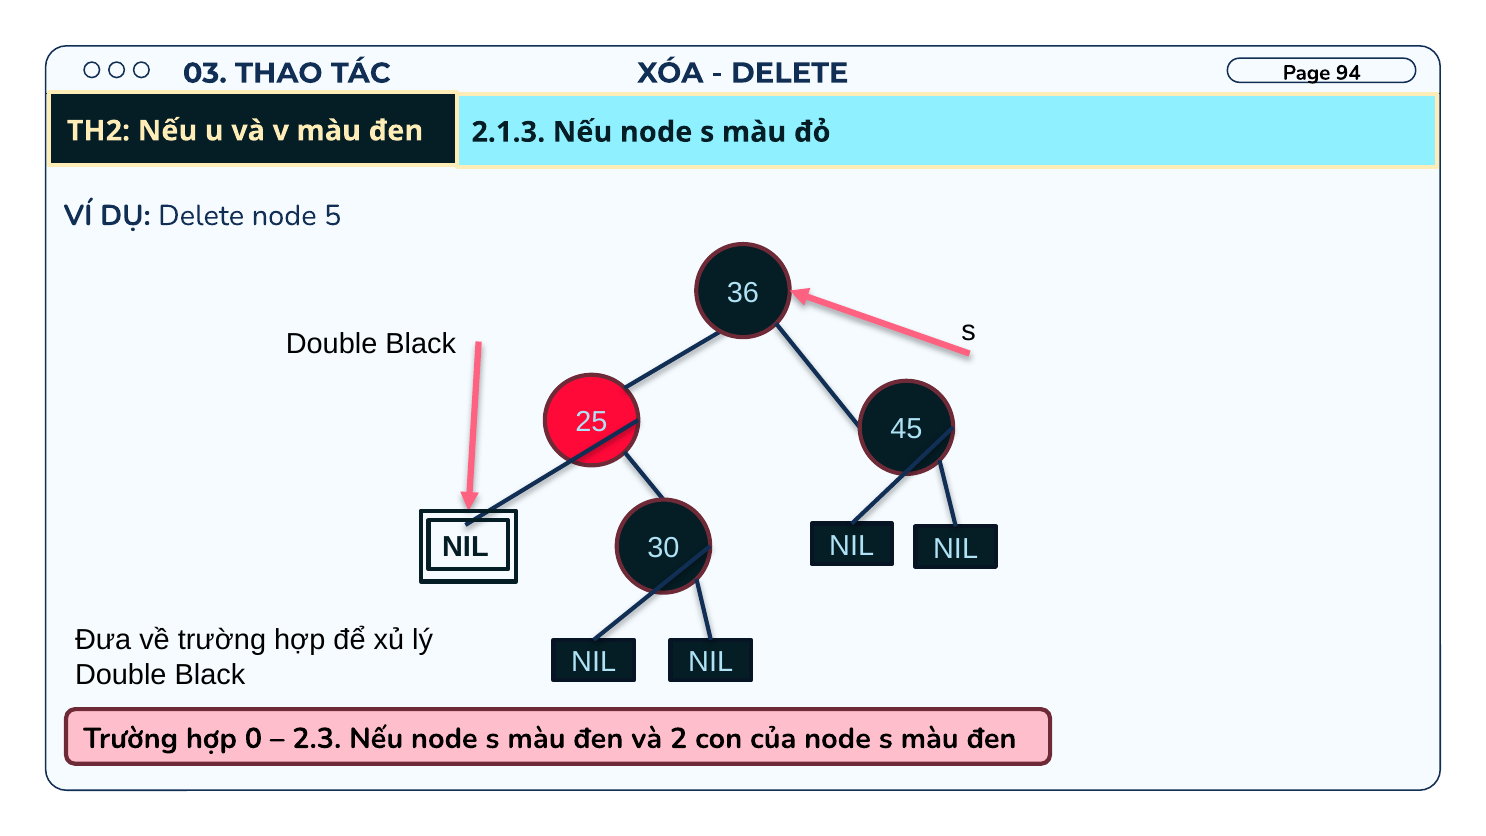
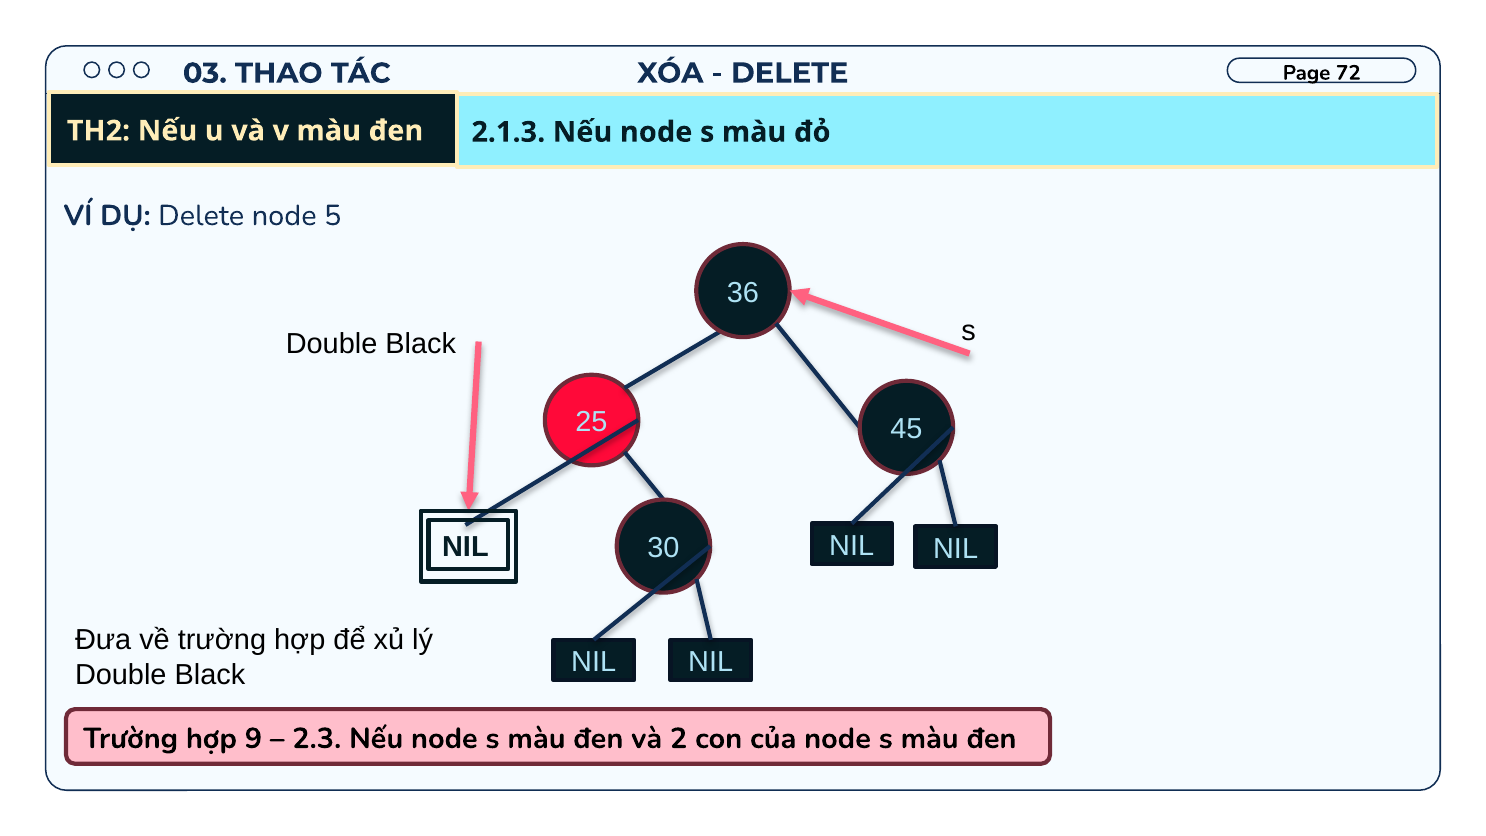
94: 94 -> 72 (1348, 73)
0: 0 -> 9 (253, 738)
